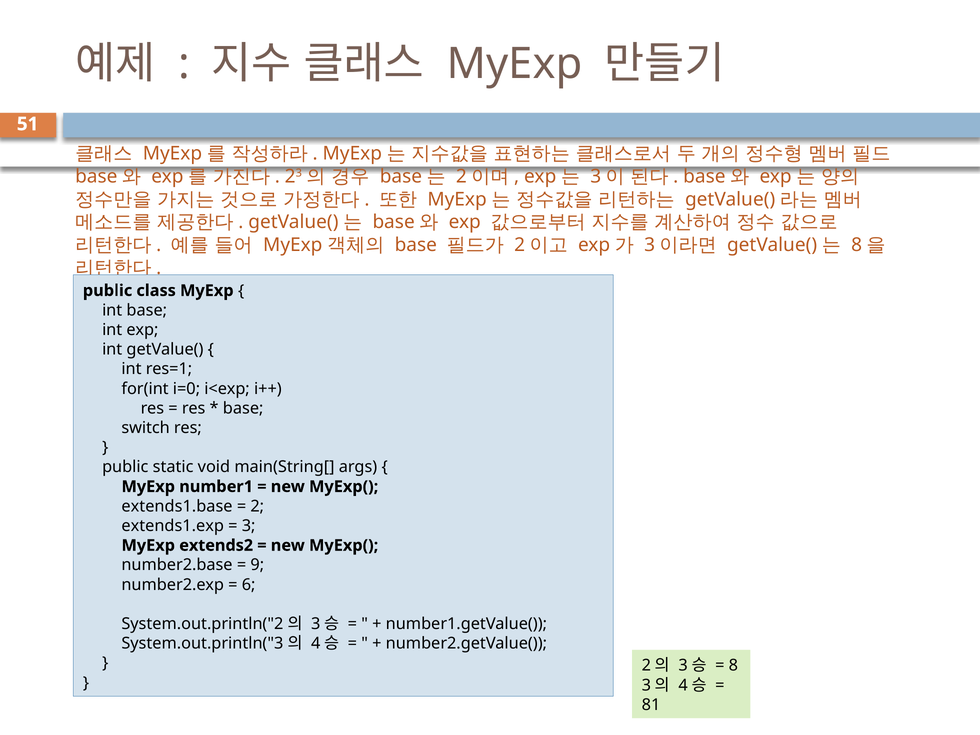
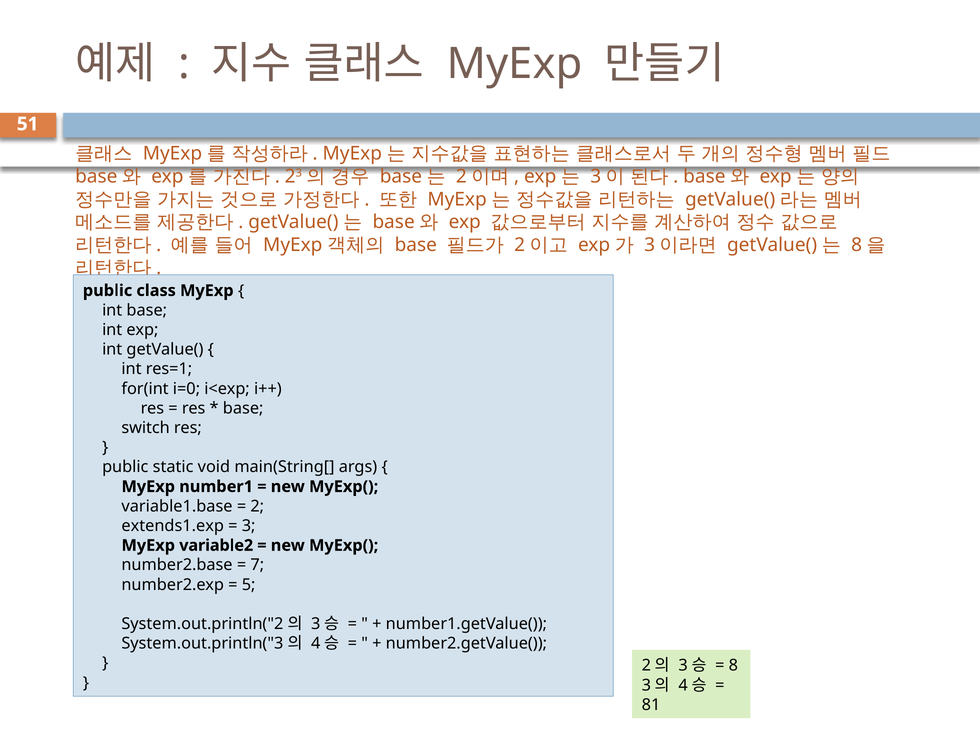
extends1.base: extends1.base -> variable1.base (177, 506)
extends2: extends2 -> variable2 (216, 545)
9: 9 -> 7 (257, 565)
6: 6 -> 5 (249, 585)
